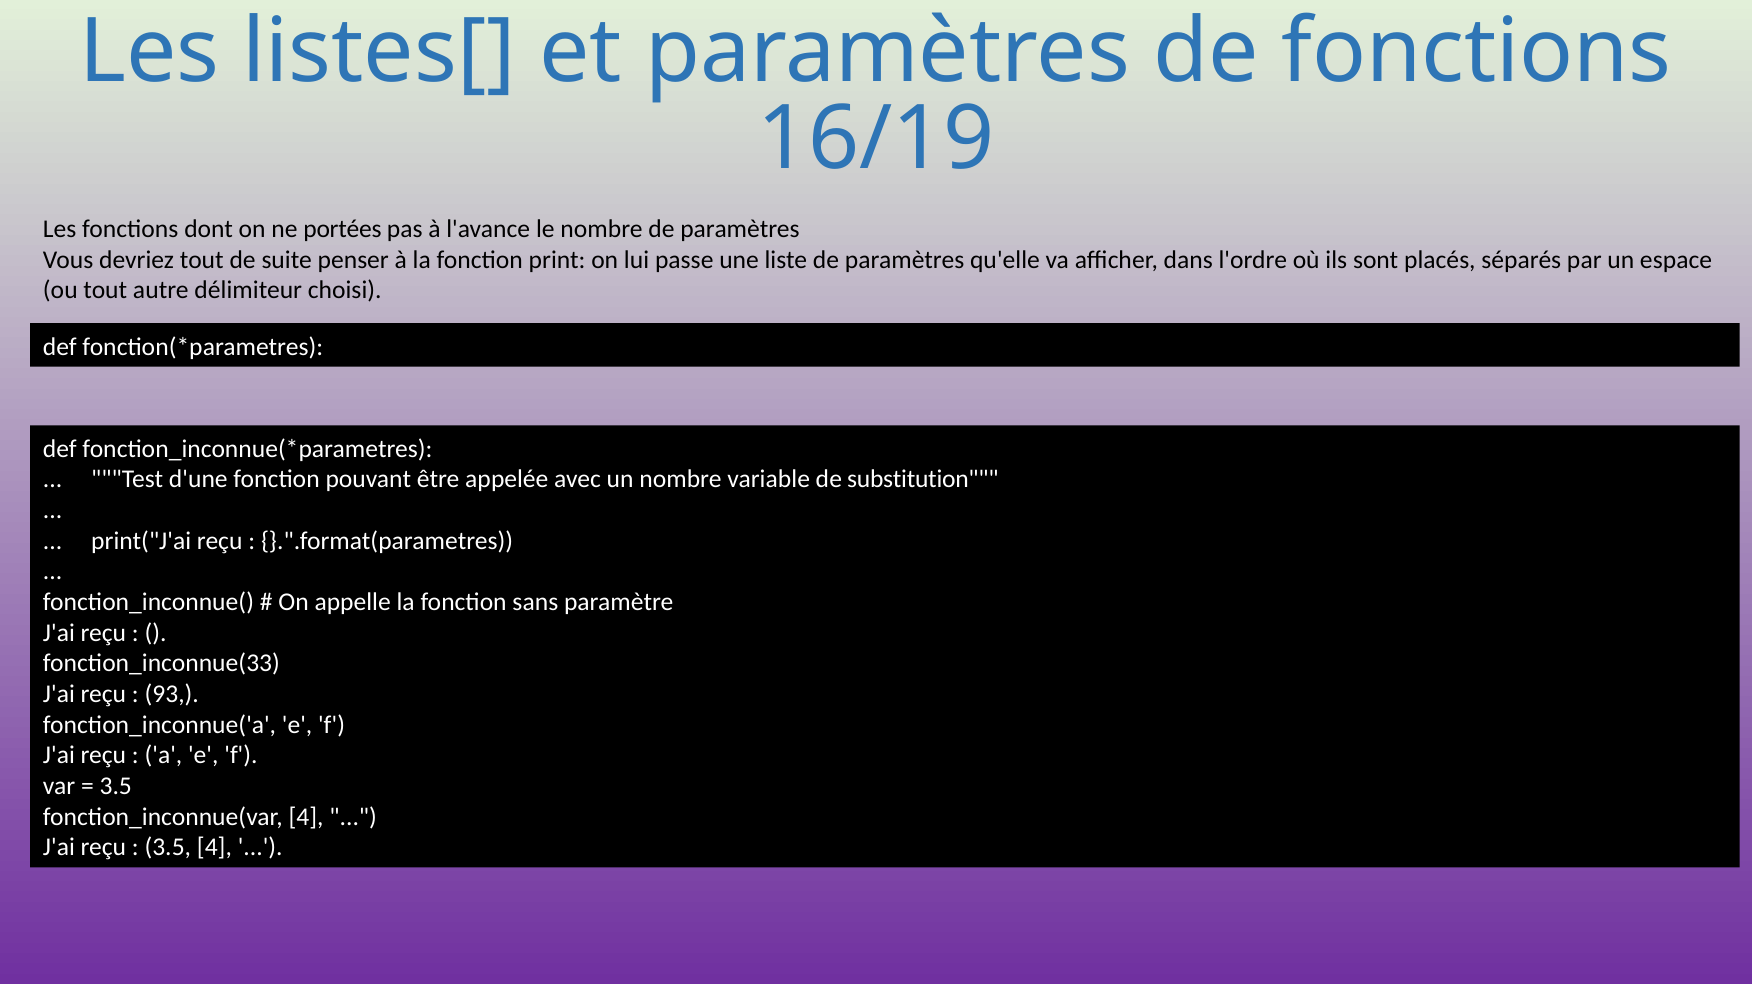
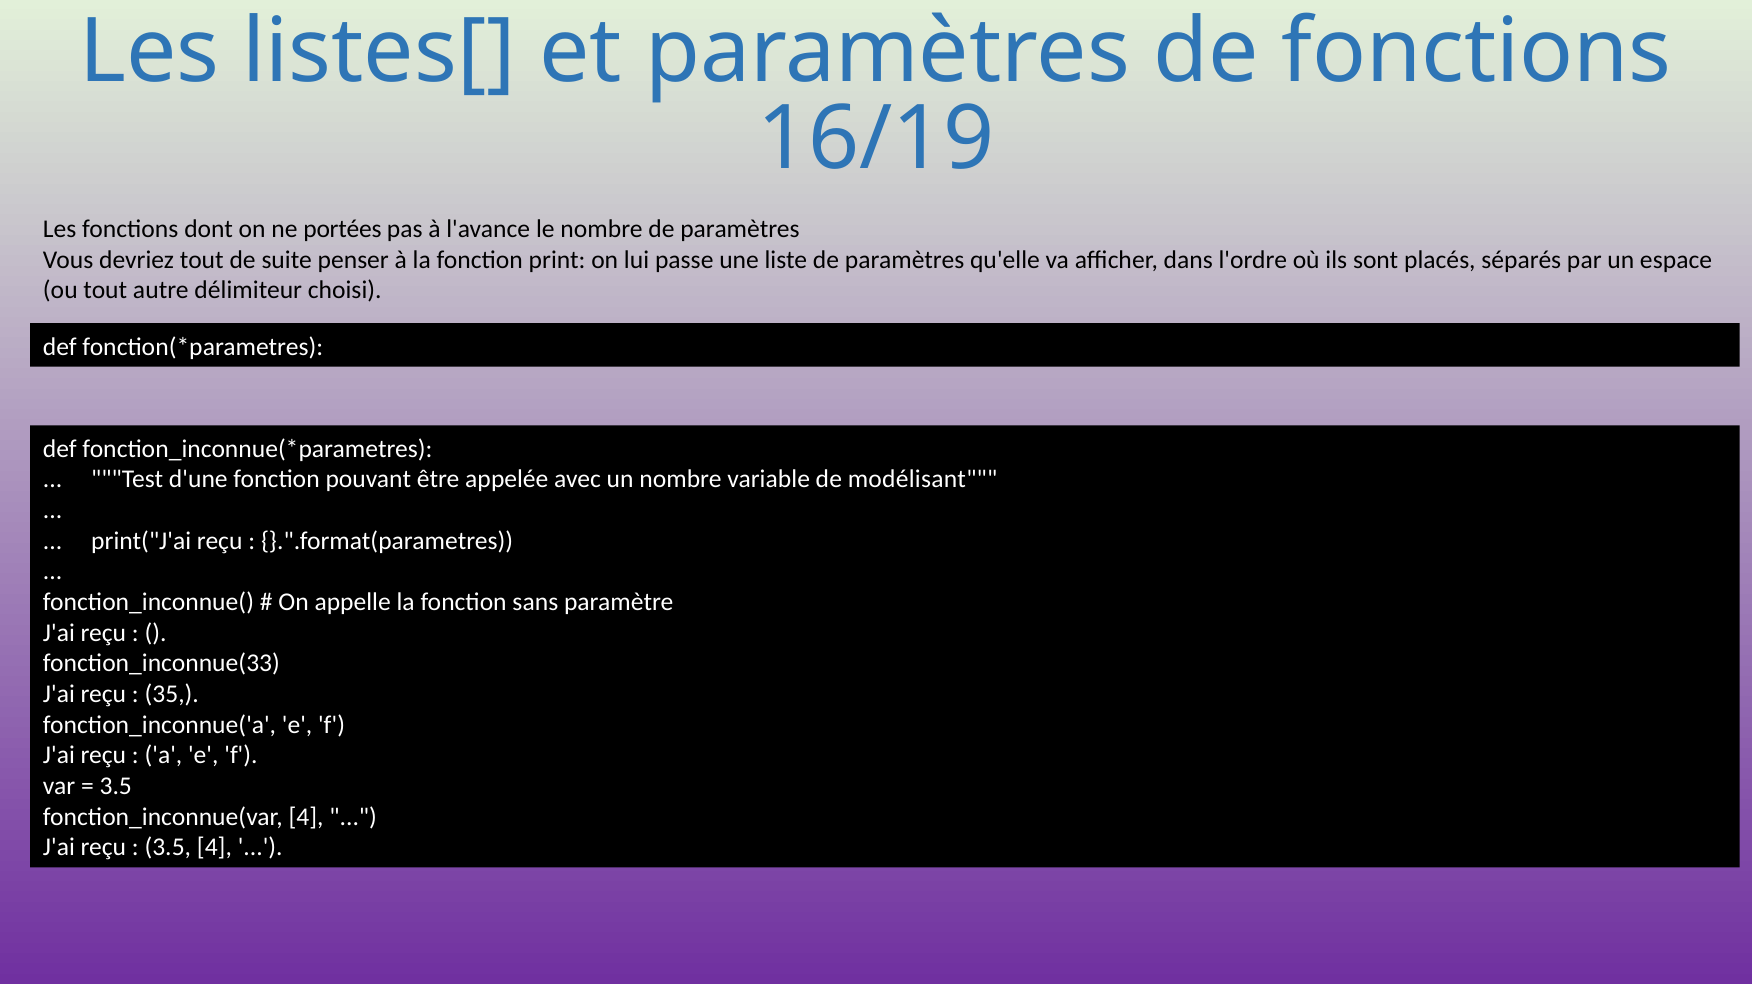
substitution: substitution -> modélisant (923, 480)
93: 93 -> 35 (172, 694)
